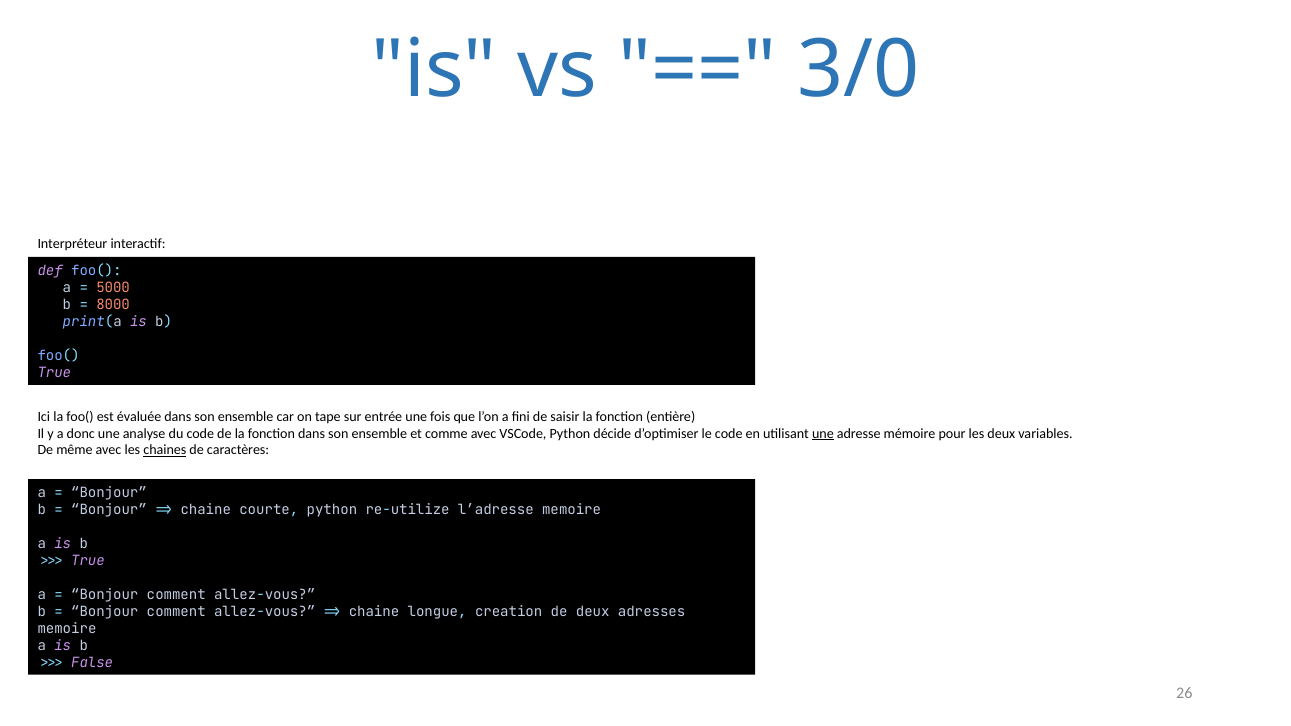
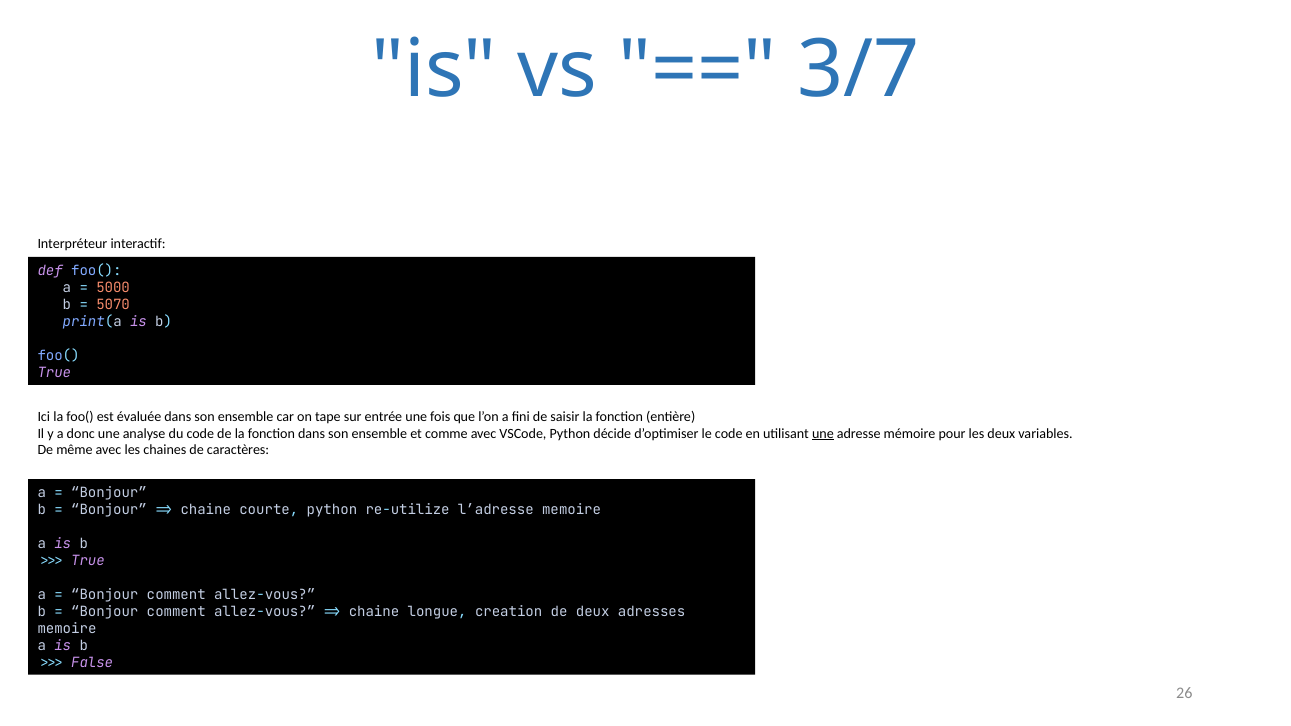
3/0: 3/0 -> 3/7 (859, 70)
8000: 8000 -> 5070 (113, 305)
chaines underline: present -> none (165, 450)
